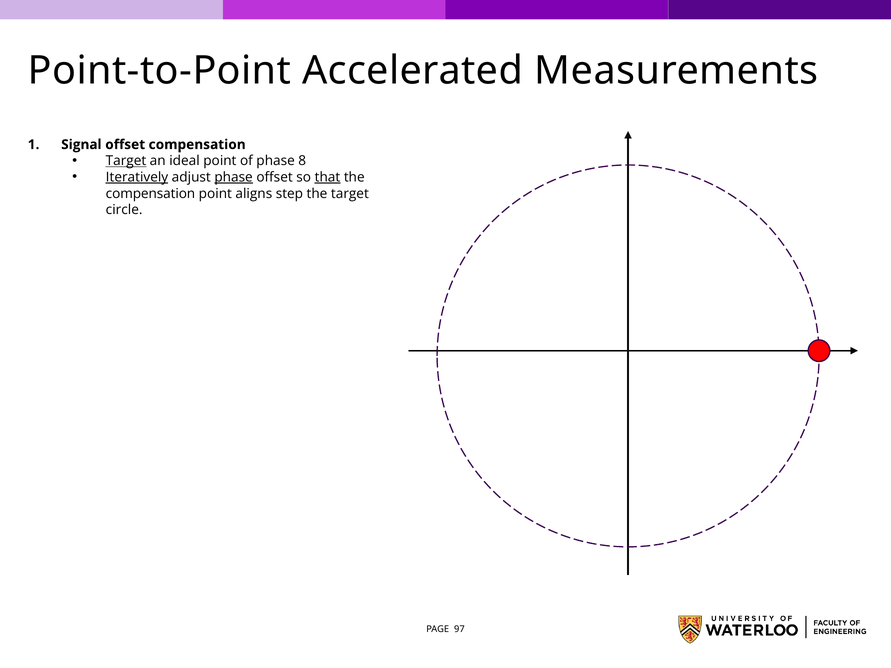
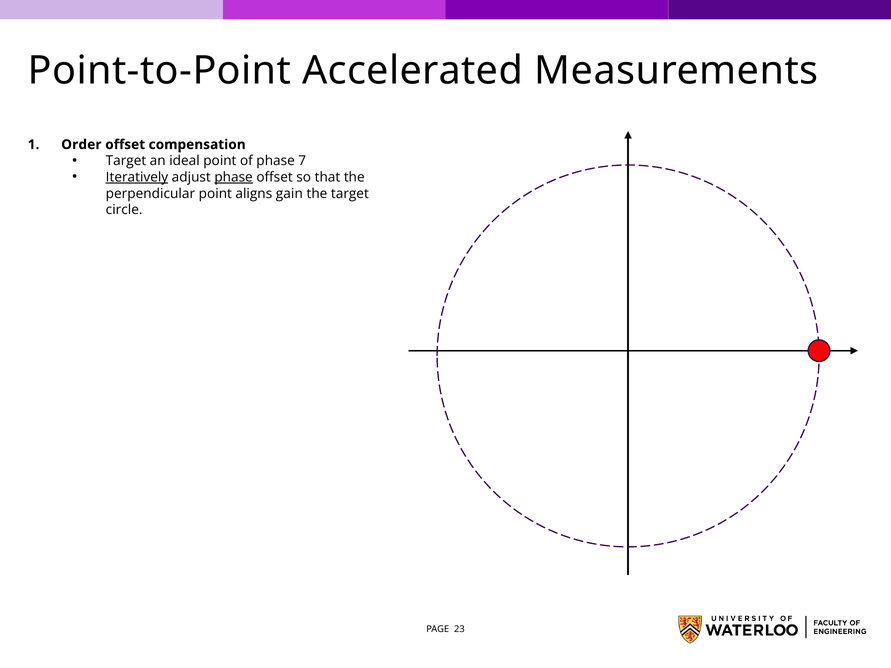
Signal: Signal -> Order (81, 145)
Target underline: present -> none (126, 161)
8: 8 -> 7 (302, 161)
that underline: present -> none (327, 177)
compensation: compensation -> perpendicular (150, 194)
step: step -> gain (289, 194)
97: 97 -> 23 (459, 629)
